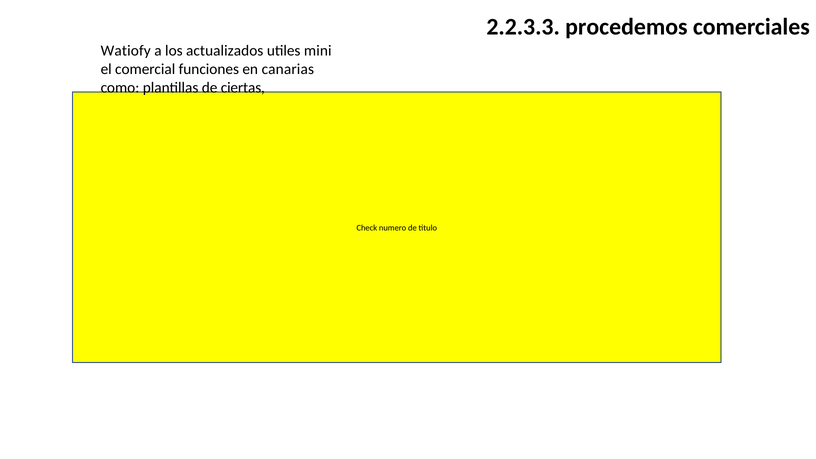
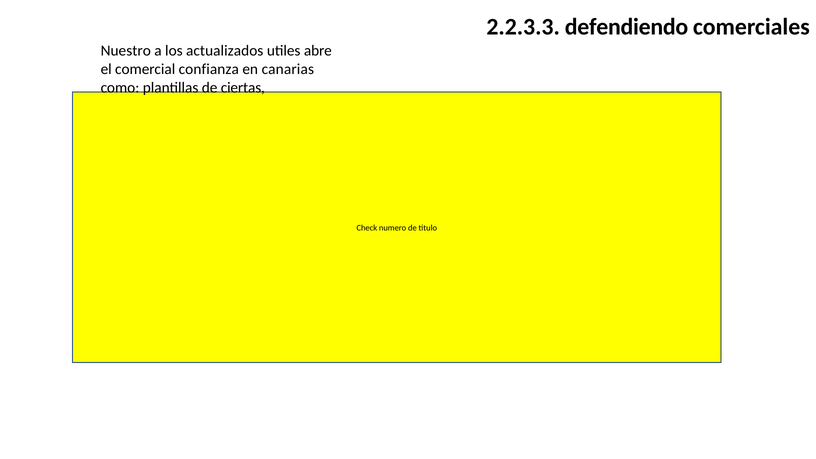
procedemos: procedemos -> defendiendo (627, 27)
Watiofy: Watiofy -> Nuestro (126, 51)
mini: mini -> abre (318, 51)
funciones: funciones -> confianza (209, 69)
